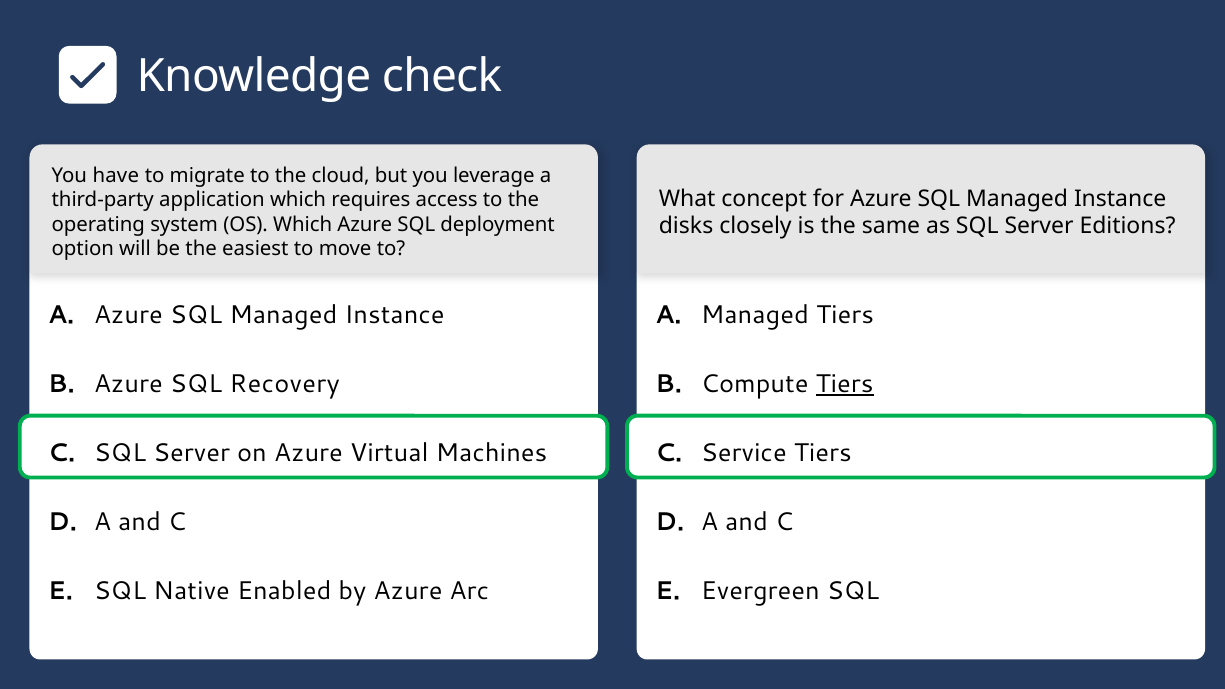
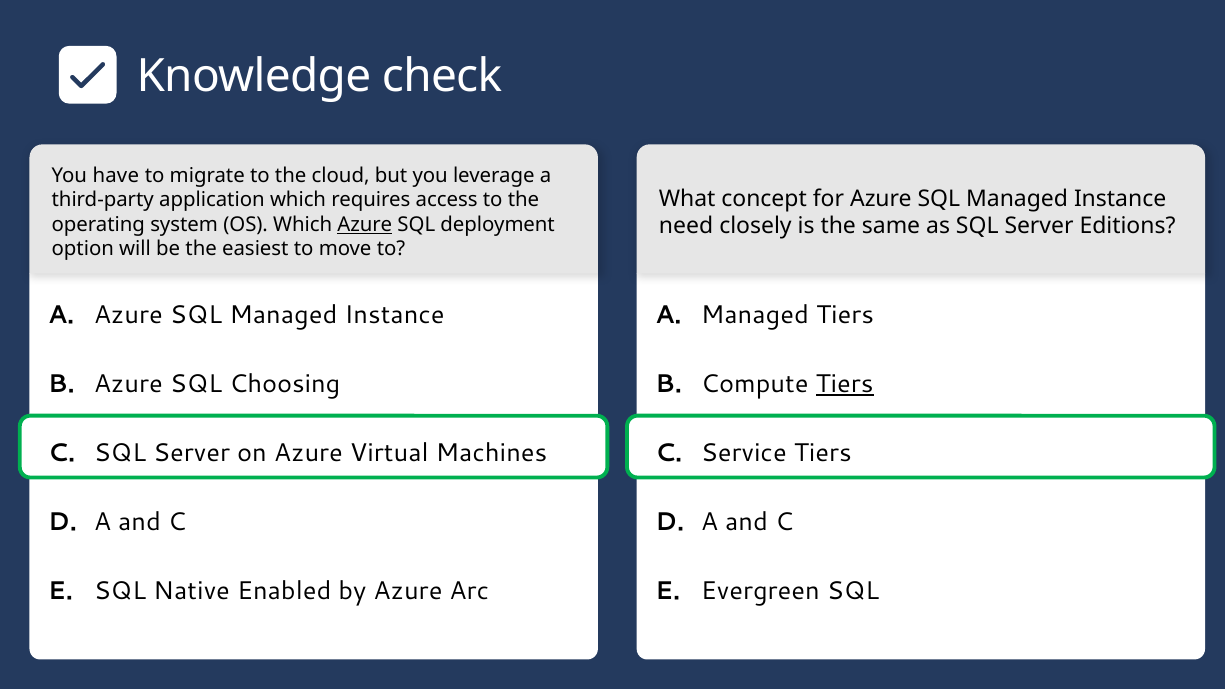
Azure underline: none -> present (365, 224)
disks: disks -> need (686, 226)
Recovery: Recovery -> Choosing (285, 384)
